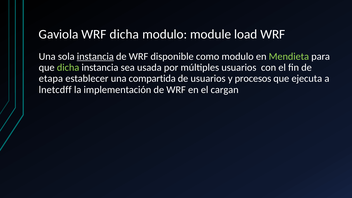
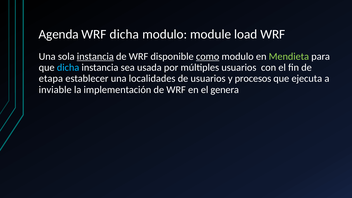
Gaviola: Gaviola -> Agenda (59, 34)
como underline: none -> present (208, 56)
dicha colour: light green -> light blue (68, 67)
compartida: compartida -> localidades (152, 79)
lnetcdff: lnetcdff -> inviable (55, 90)
cargan: cargan -> genera (225, 90)
